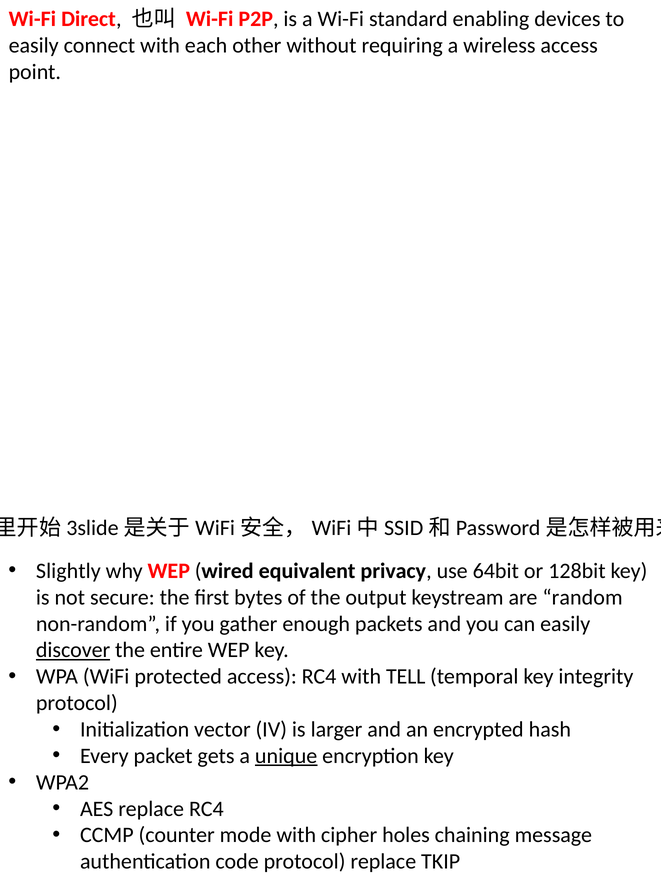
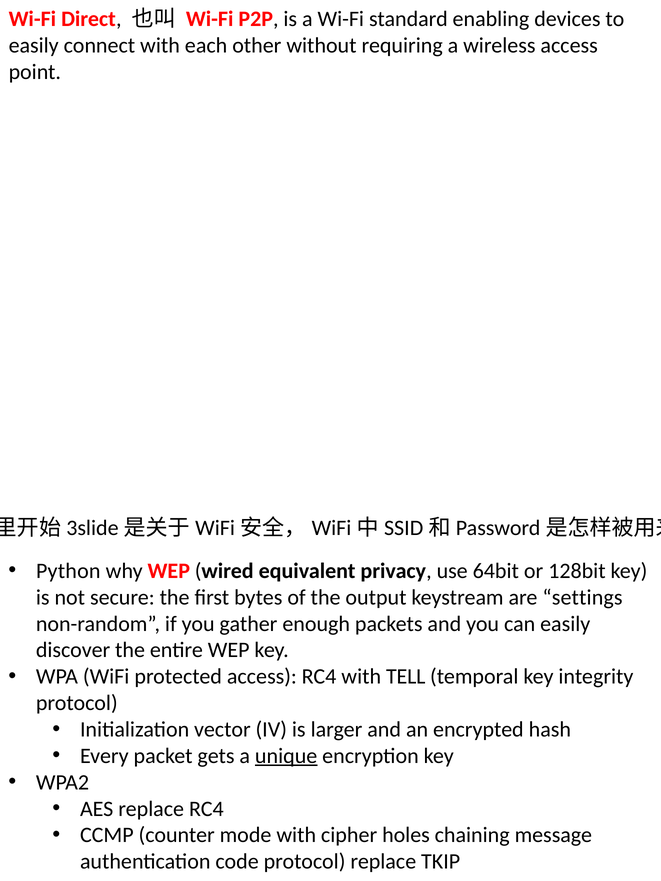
Slightly: Slightly -> Python (68, 571)
random: random -> settings (582, 598)
discover underline: present -> none (73, 650)
